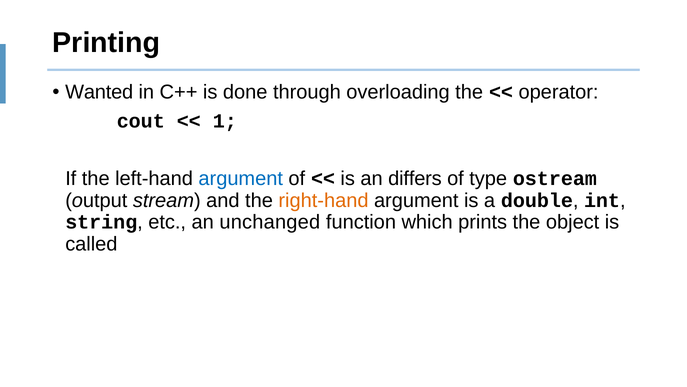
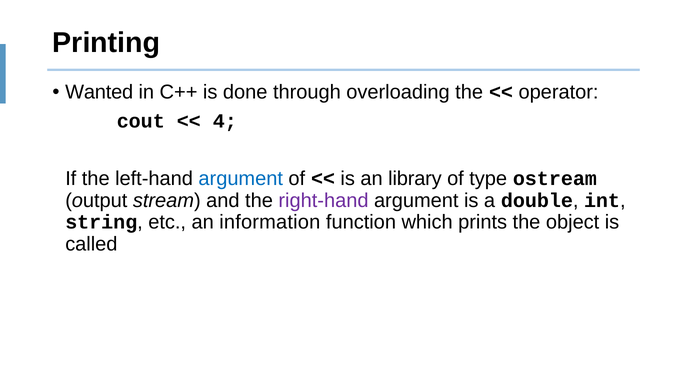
1: 1 -> 4 (225, 121)
differs: differs -> library (415, 179)
right-hand colour: orange -> purple (323, 200)
unchanged: unchanged -> information (270, 222)
